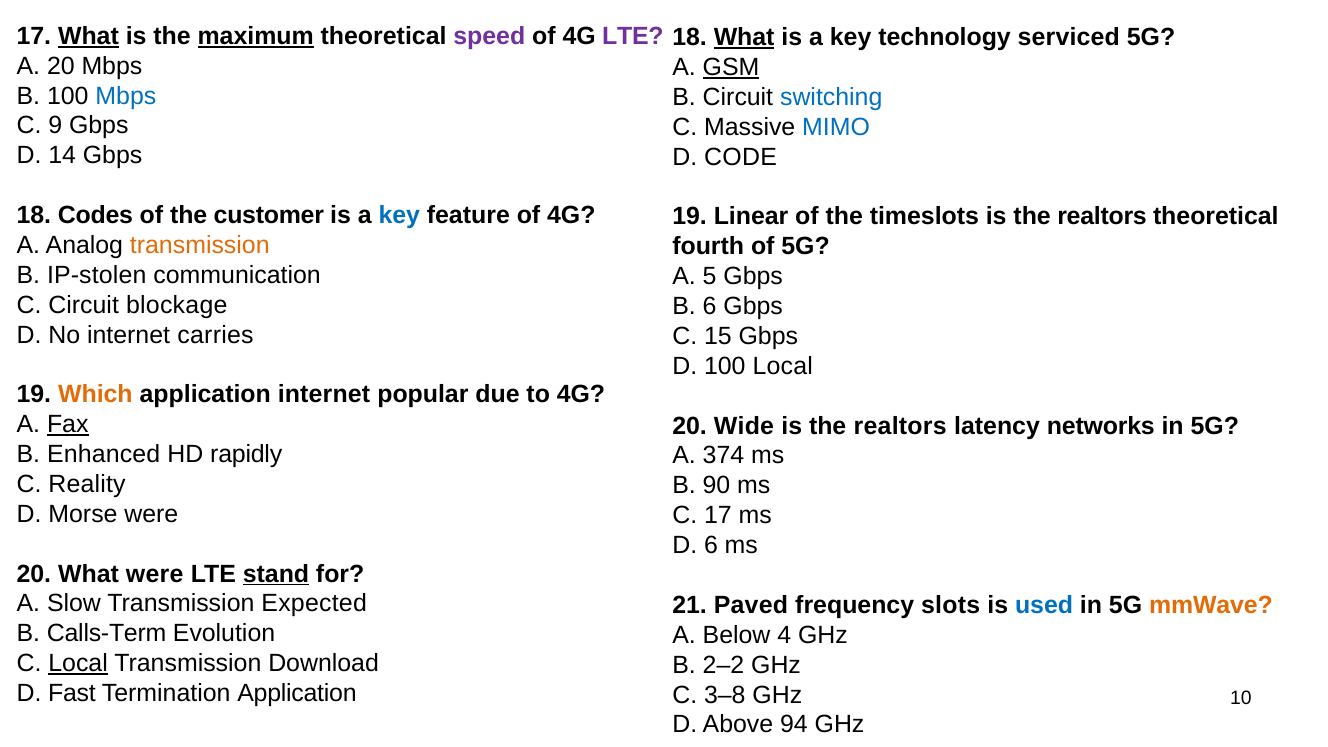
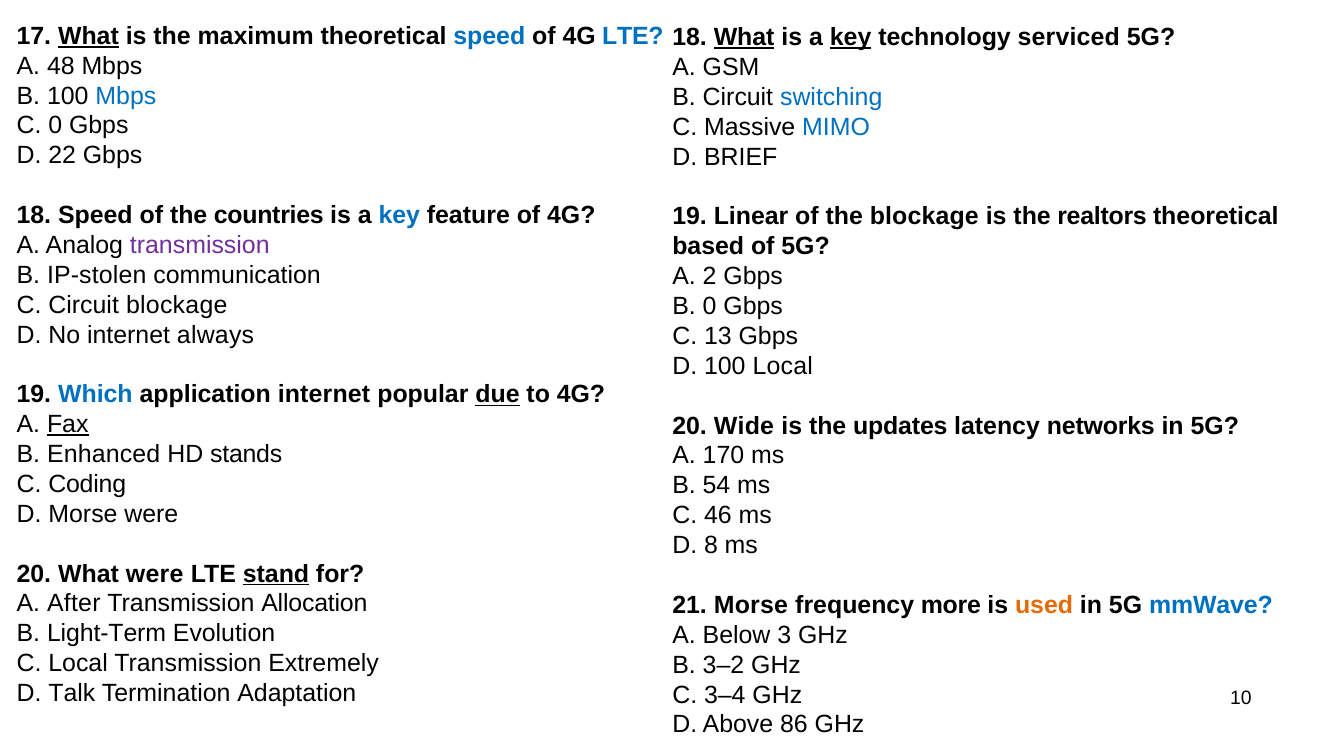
maximum underline: present -> none (256, 36)
speed colour: purple -> blue (489, 36)
LTE colour: purple -> blue (633, 36)
key underline: none -> present (851, 37)
A 20: 20 -> 48 (61, 66)
GSM underline: present -> none (731, 67)
C 9: 9 -> 0 (55, 126)
14: 14 -> 22 (62, 156)
CODE: CODE -> BRIEF (741, 157)
18 Codes: Codes -> Speed (95, 215)
customer: customer -> countries (269, 215)
the timeslots: timeslots -> blockage (924, 217)
transmission colour: orange -> purple (200, 245)
fourth: fourth -> based (708, 247)
5: 5 -> 2 (710, 276)
B 6: 6 -> 0 (710, 306)
carries: carries -> always (216, 335)
15: 15 -> 13 (718, 336)
Which colour: orange -> blue (95, 395)
due underline: none -> present (498, 395)
realtors: realtors -> updates (900, 426)
rapidly: rapidly -> stands (246, 454)
374: 374 -> 170 (723, 456)
Reality: Reality -> Coding (87, 484)
90: 90 -> 54 (717, 486)
C 17: 17 -> 46 (718, 516)
D 6: 6 -> 8 (711, 545)
Slow: Slow -> After (74, 604)
Expected: Expected -> Allocation (314, 604)
21 Paved: Paved -> Morse (751, 605)
slots: slots -> more (951, 605)
used colour: blue -> orange (1044, 605)
mmWave colour: orange -> blue (1211, 605)
Calls-Term: Calls-Term -> Light-Term (107, 634)
4: 4 -> 3 (784, 635)
Local underline: present -> none (78, 664)
Download: Download -> Extremely (324, 664)
2–2: 2–2 -> 3–2 (723, 665)
Fast: Fast -> Talk (72, 693)
Termination Application: Application -> Adaptation (297, 693)
3–8: 3–8 -> 3–4 (725, 695)
94: 94 -> 86 (794, 725)
